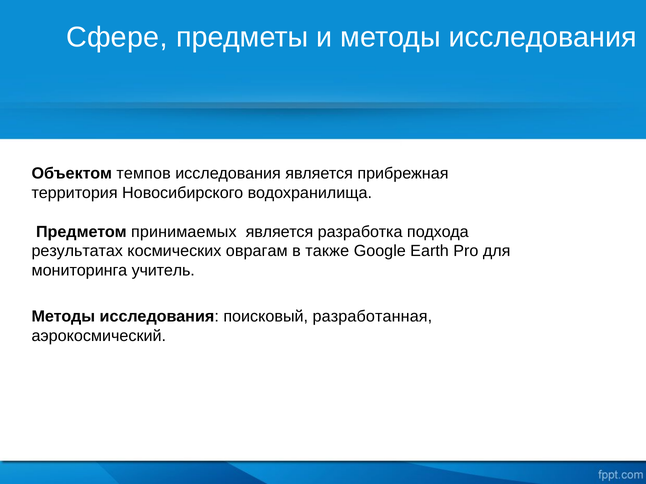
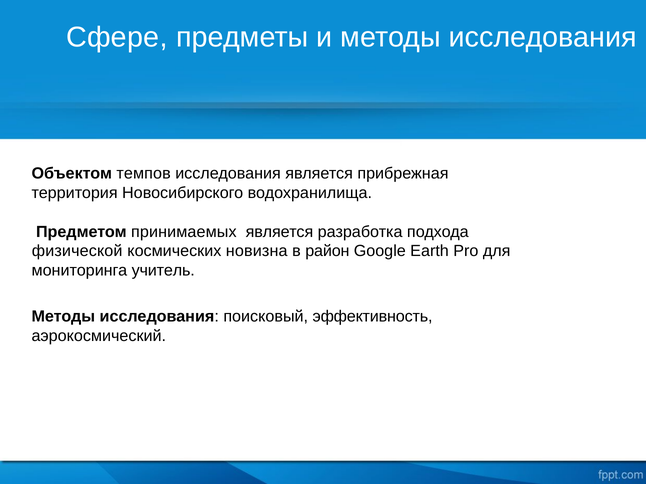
результатах: результатах -> физической (77, 251)
оврагам: оврагам -> новизна (257, 251)
также: также -> район (327, 251)
разработанная: разработанная -> эффективность (373, 317)
